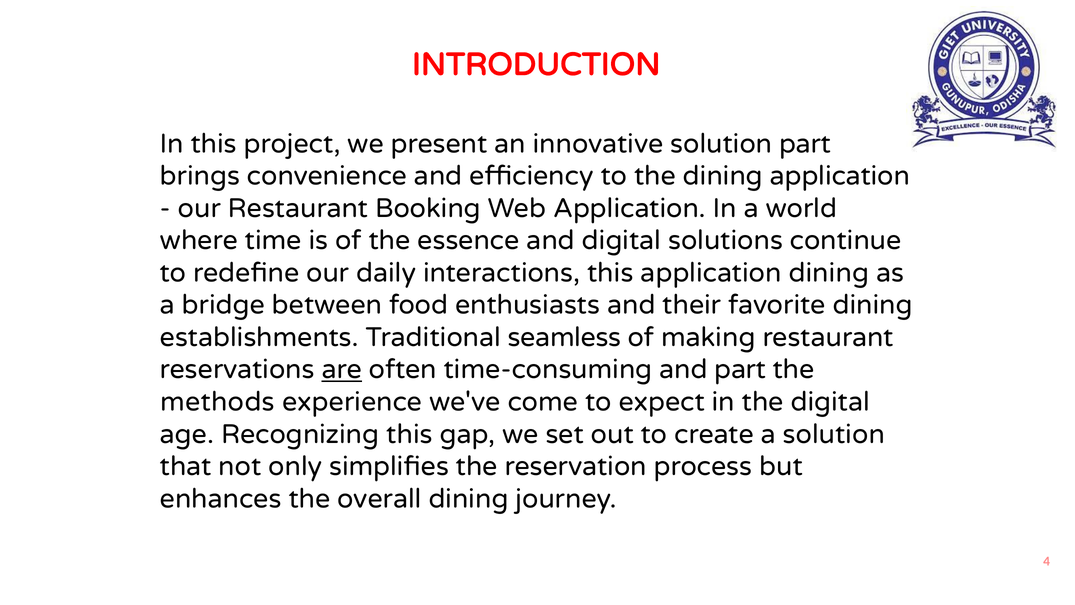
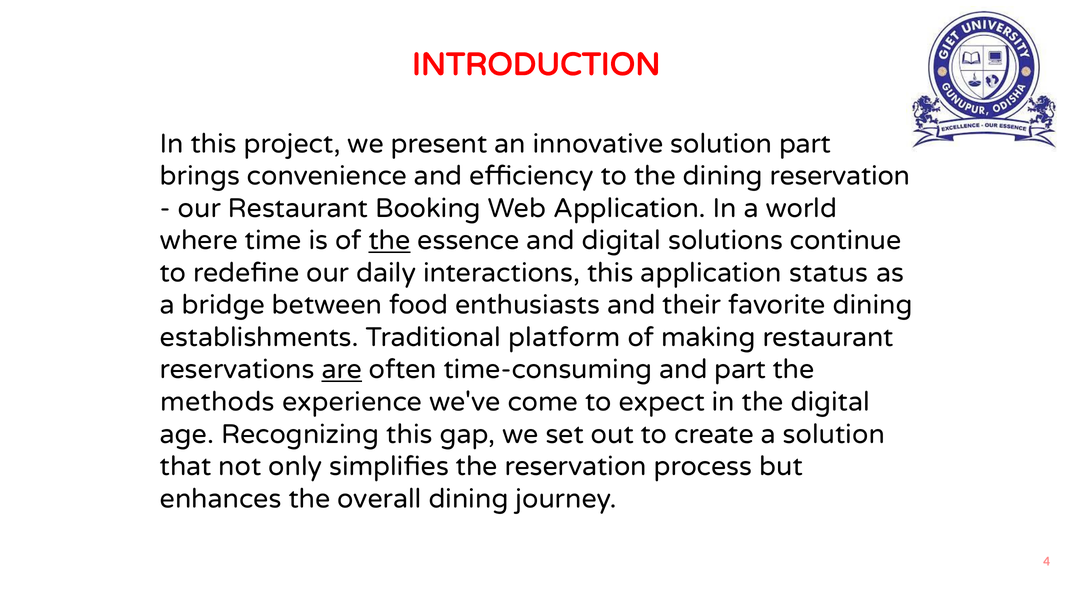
dining application: application -> reservation (840, 176)
the underline: none -> present (390, 240)
application dining: dining -> status (829, 273)
seamless: seamless -> platform (564, 337)
